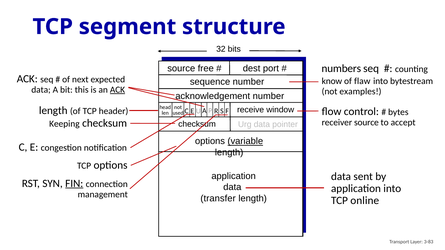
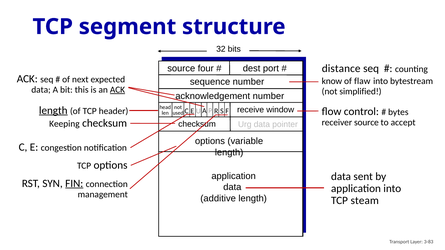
numbers: numbers -> distance (341, 69)
free: free -> four (206, 68)
examples: examples -> simplified (361, 92)
length underline: none -> present (53, 110)
variable underline: present -> none (245, 141)
transfer: transfer -> additive (218, 199)
online: online -> steam (365, 201)
